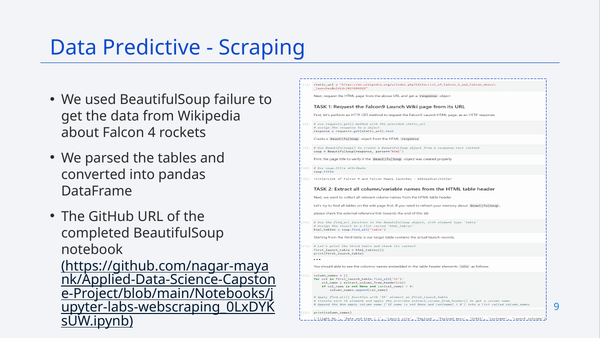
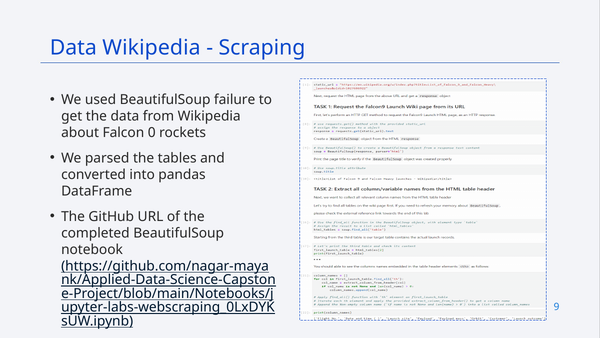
Data Predictive: Predictive -> Wikipedia (151, 48)
4: 4 -> 0 (152, 133)
